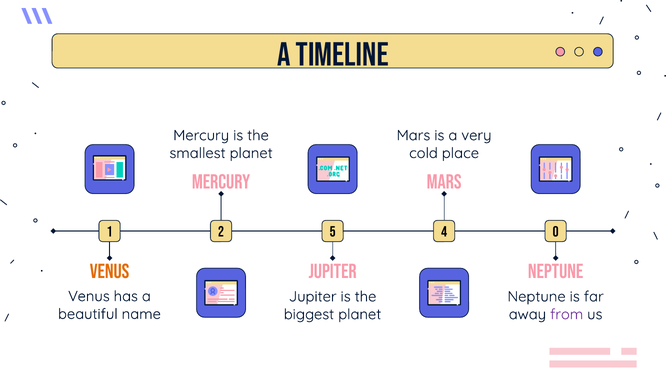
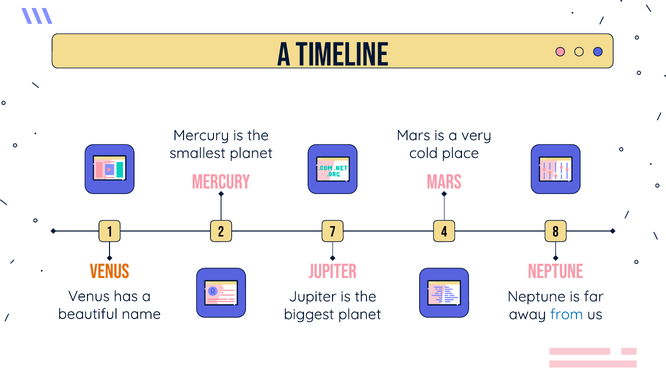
5: 5 -> 7 (333, 232)
0: 0 -> 8 (556, 232)
from colour: purple -> blue (567, 314)
